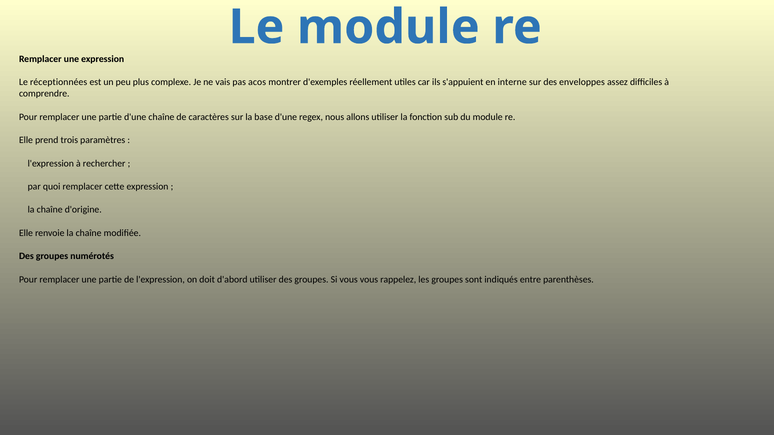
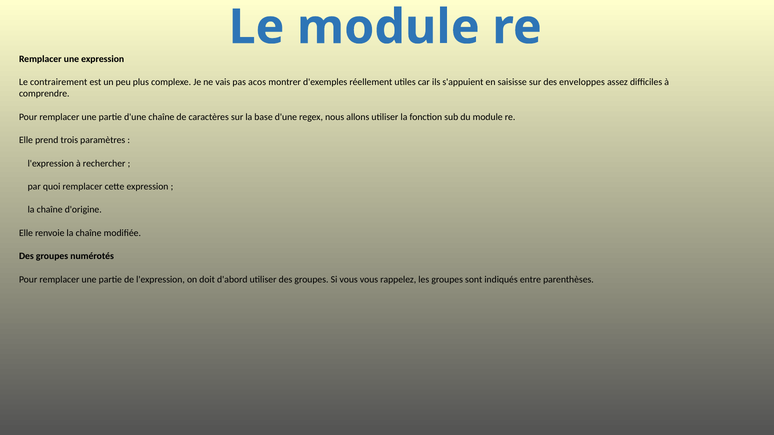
réceptionnées: réceptionnées -> contrairement (59, 82)
interne: interne -> saisisse (512, 82)
